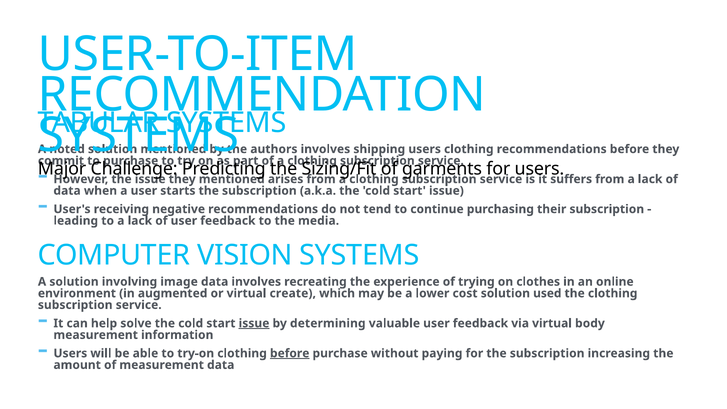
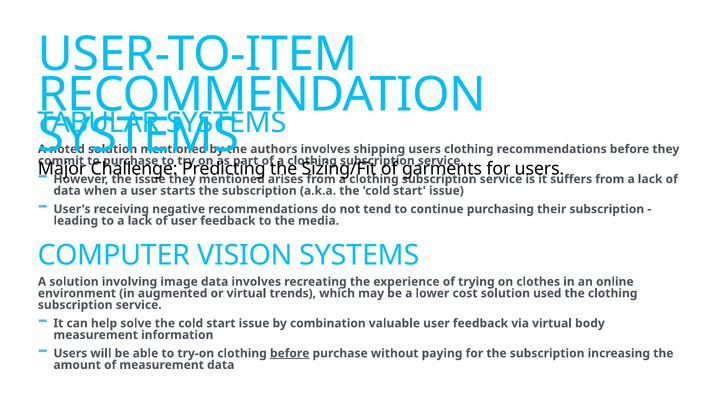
create: create -> trends (293, 293)
issue underline: present -> none (254, 323)
determining: determining -> combination (328, 323)
